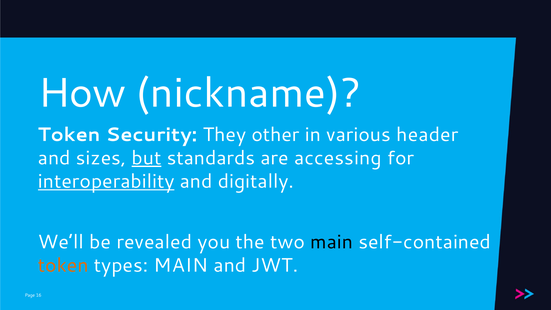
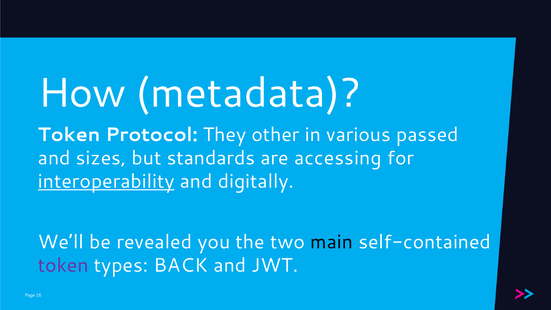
nickname: nickname -> metadata (248, 93)
Security: Security -> Protocol (152, 135)
header: header -> passed (427, 135)
but underline: present -> none (147, 158)
token colour: orange -> purple (63, 265)
types MAIN: MAIN -> BACK (181, 265)
